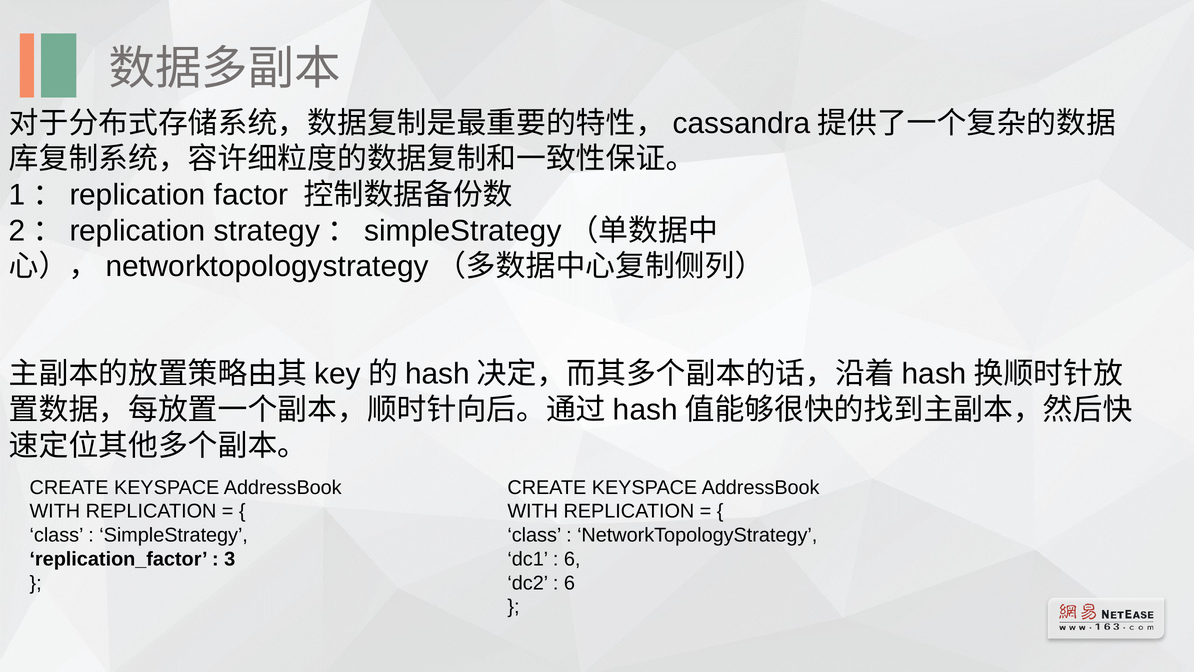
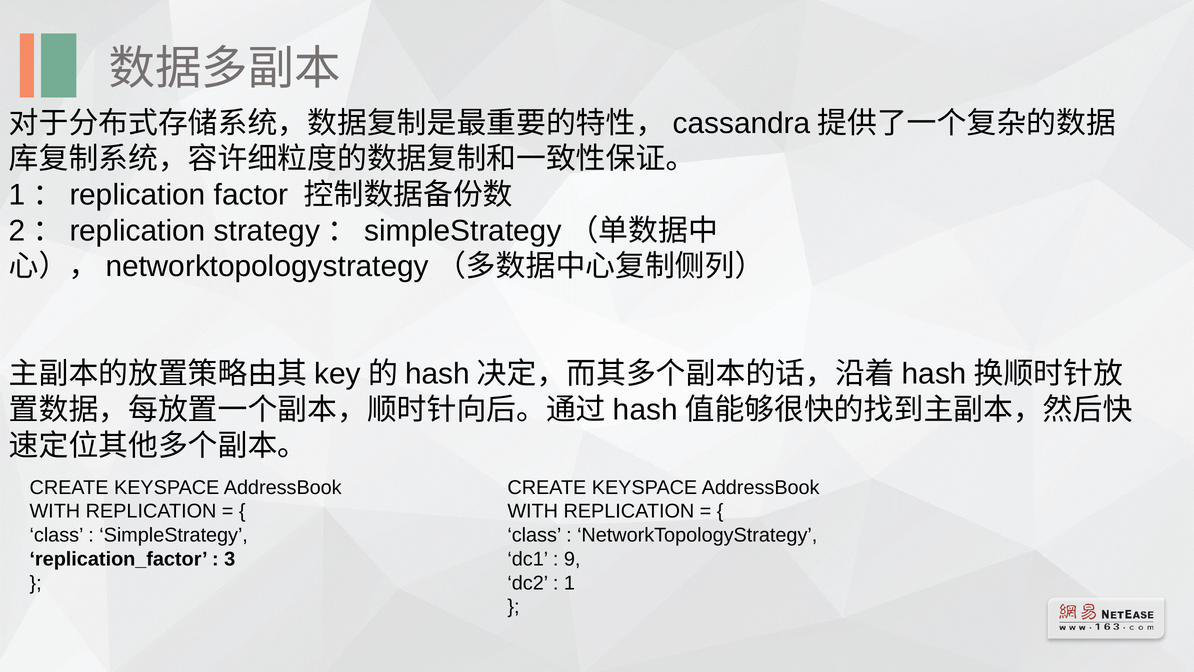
6: 6 -> 9 (572, 559)
6: 6 -> 1 (569, 583)
